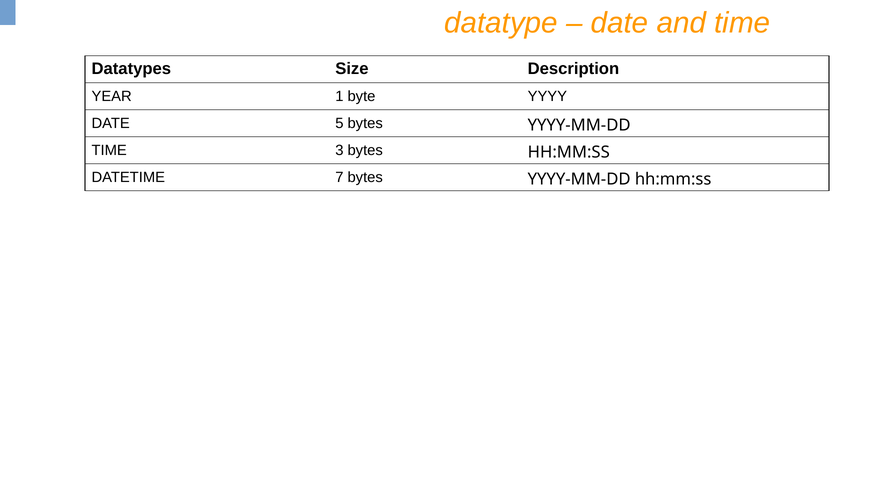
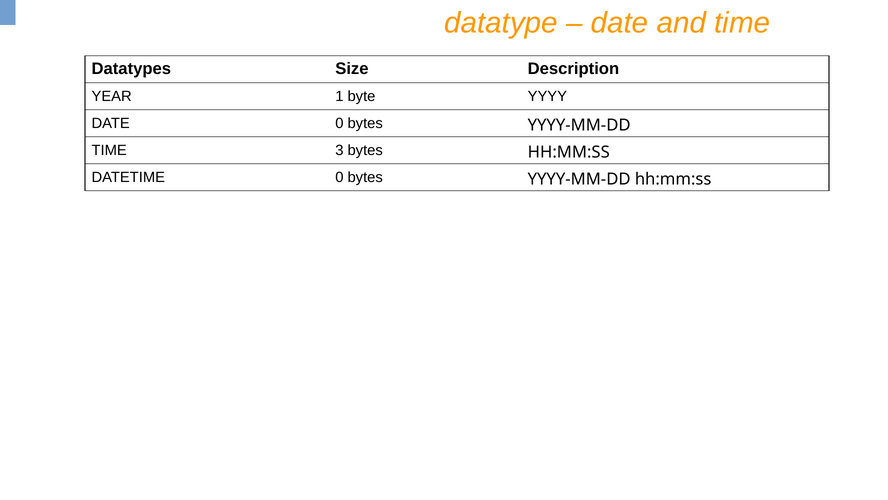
DATE 5: 5 -> 0 (339, 123)
DATETIME 7: 7 -> 0 (339, 177)
